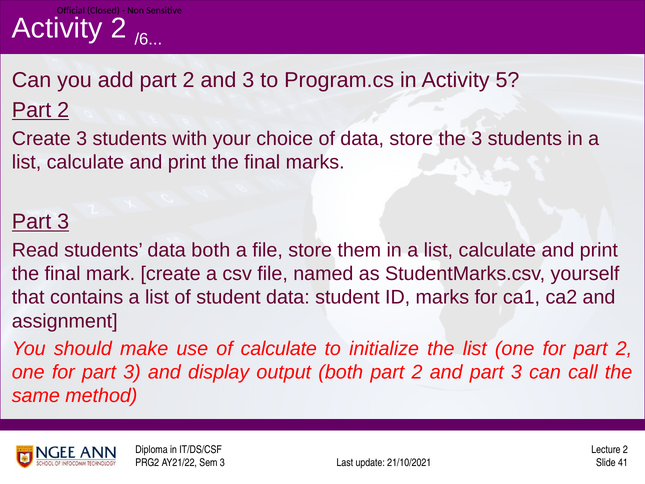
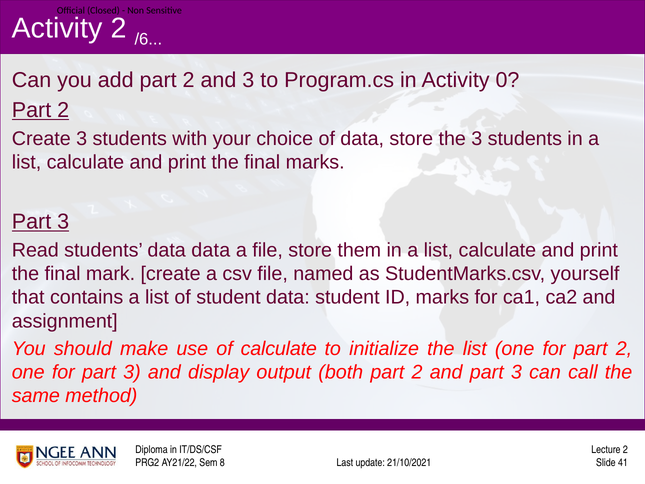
5: 5 -> 0 (508, 80)
data both: both -> data (211, 250)
3: 3 -> 8 (222, 463)
